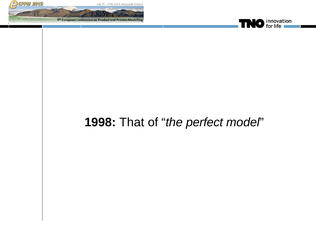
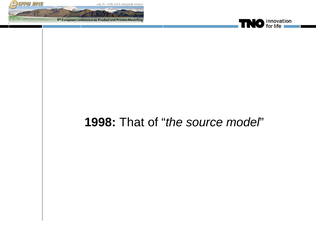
perfect: perfect -> source (204, 122)
